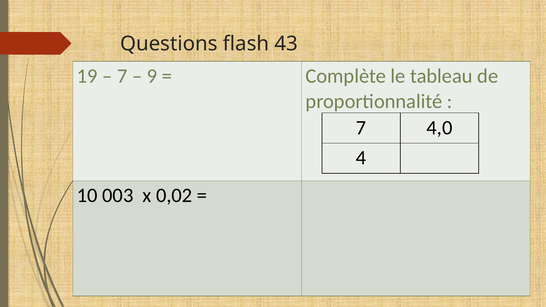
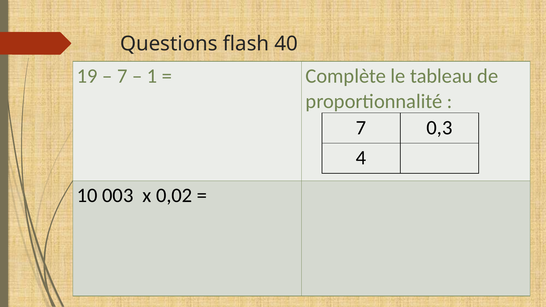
43: 43 -> 40 (286, 44)
9: 9 -> 1 (152, 76)
4,0: 4,0 -> 0,3 (440, 128)
